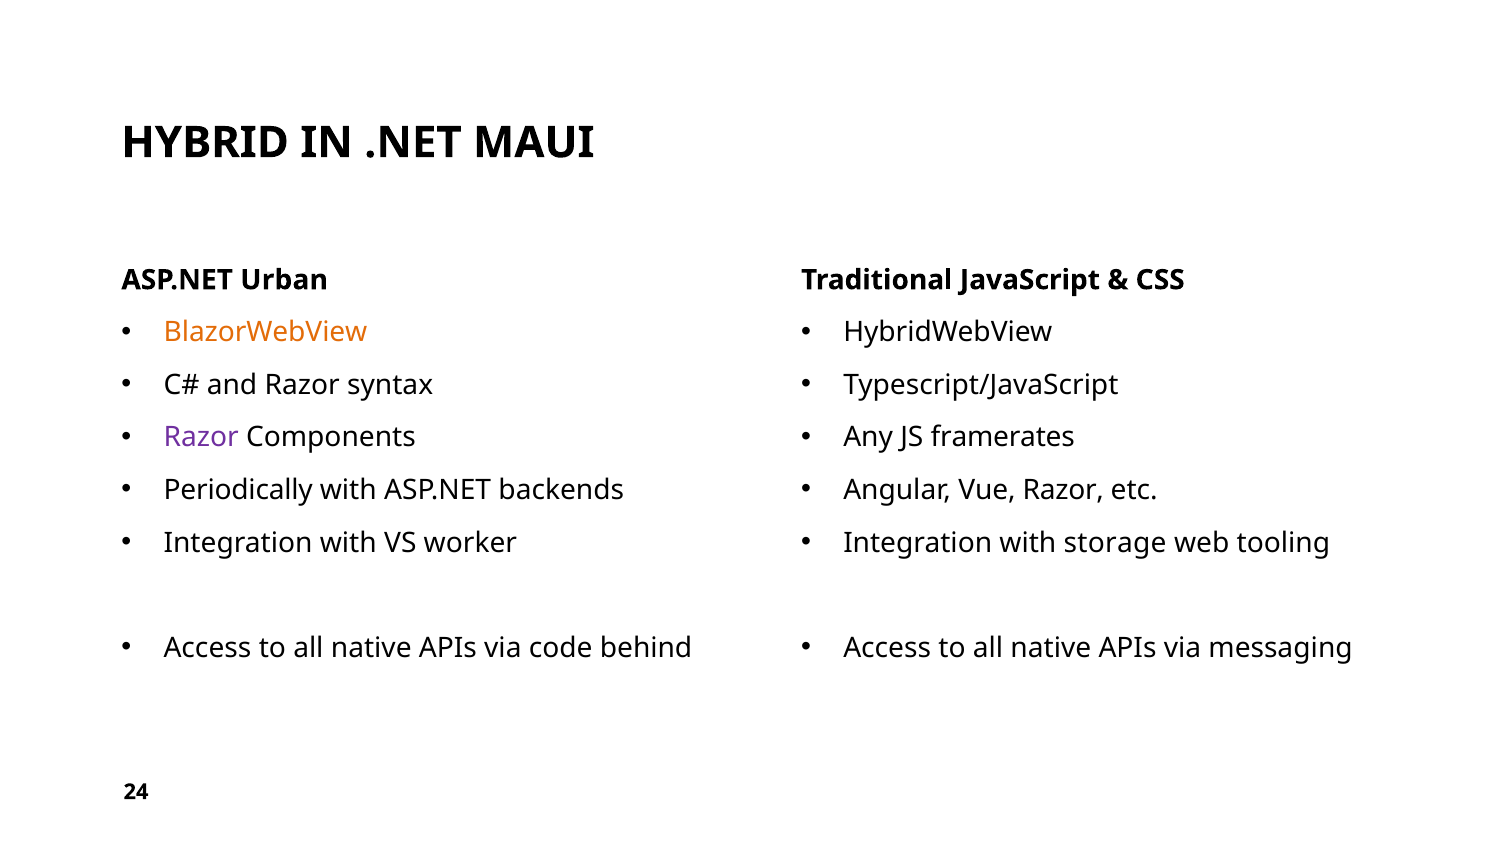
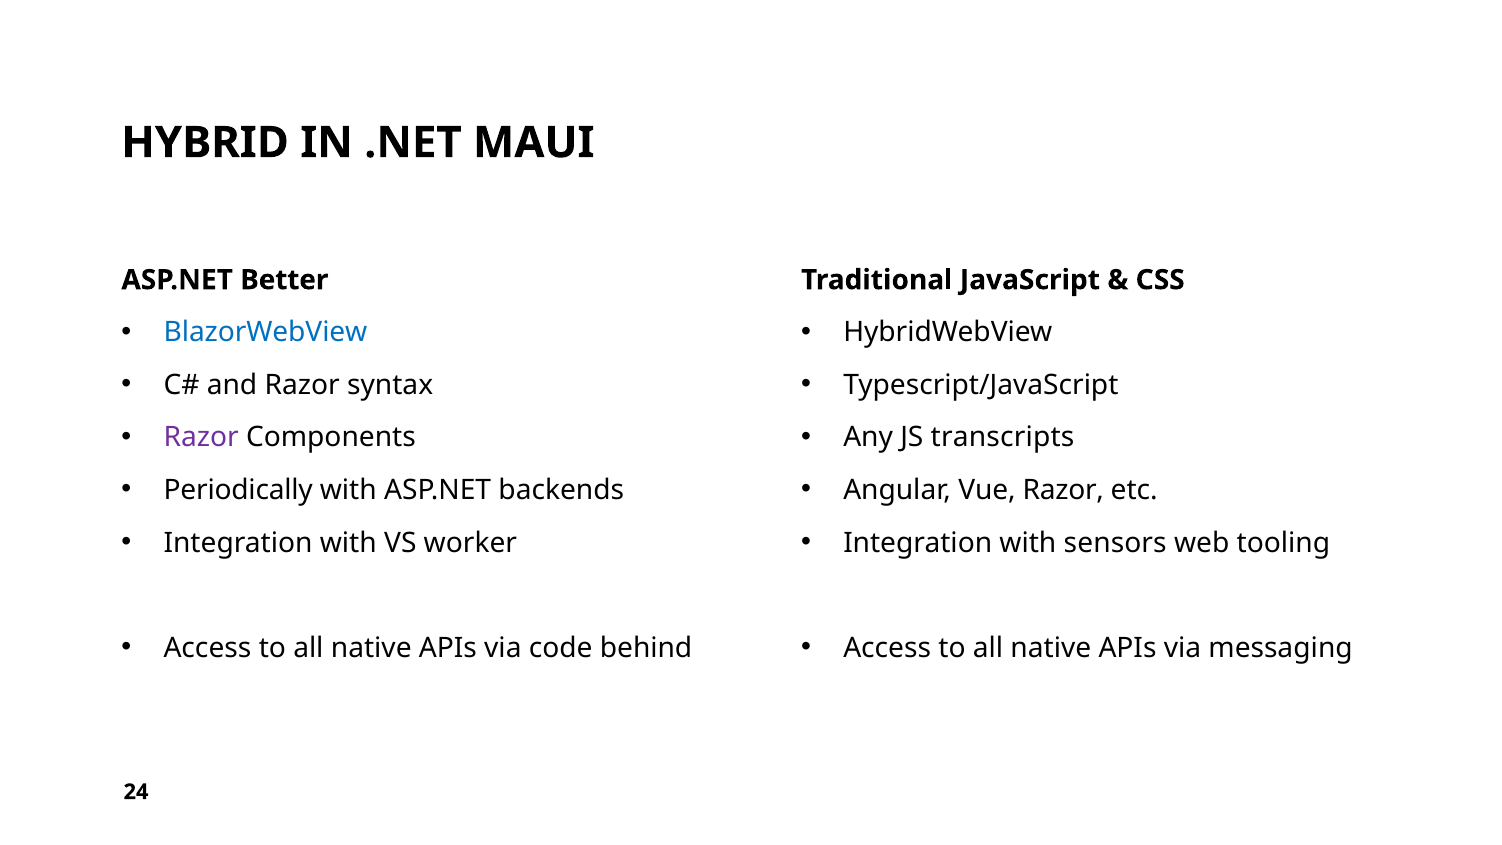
Urban: Urban -> Better (284, 280)
BlazorWebView colour: orange -> blue (266, 332)
framerates: framerates -> transcripts (1003, 438)
storage: storage -> sensors (1115, 543)
